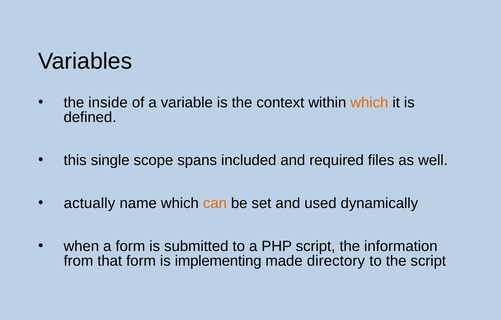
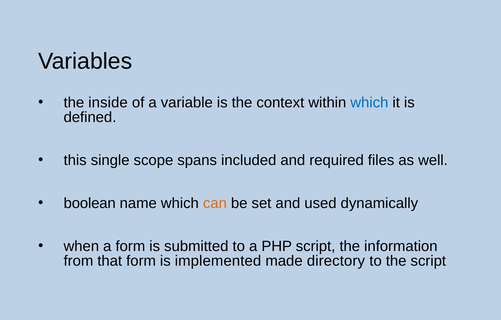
which colour: orange -> blue (369, 103)
actually: actually -> boolean (90, 204)
implementing: implementing -> implemented (218, 261)
